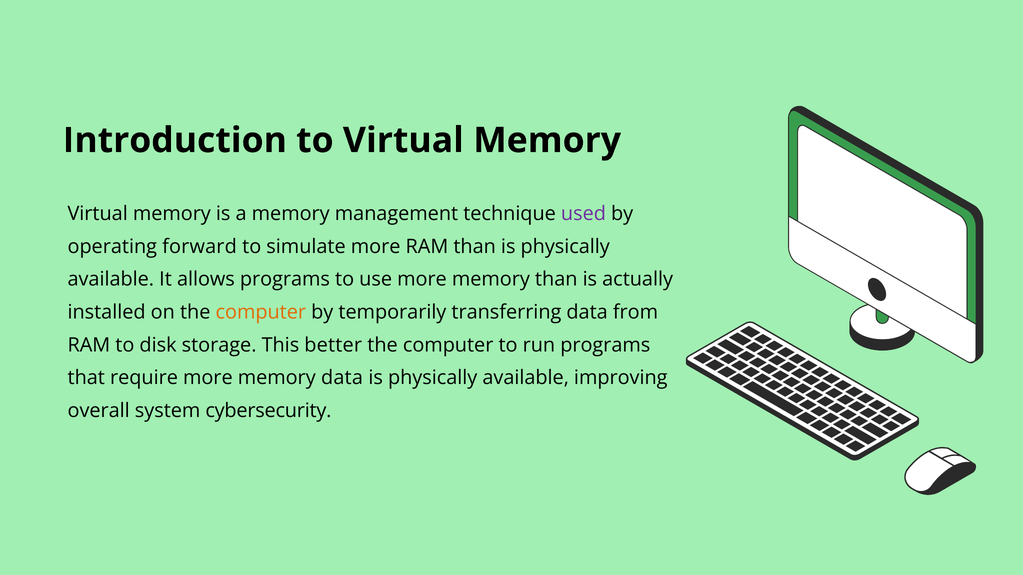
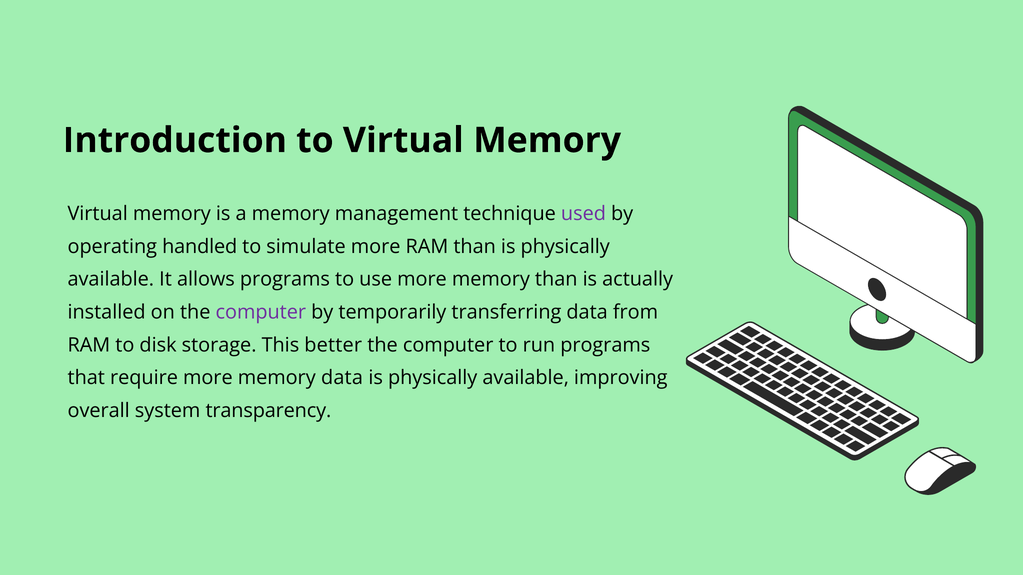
forward: forward -> handled (200, 247)
computer colour: orange -> purple (261, 312)
cybersecurity: cybersecurity -> transparency (268, 411)
